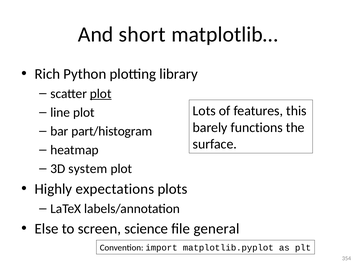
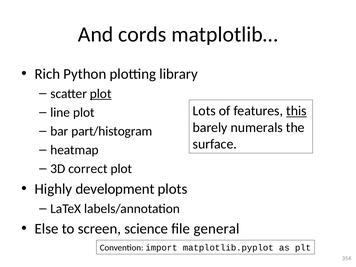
short: short -> cords (142, 34)
this underline: none -> present (296, 111)
functions: functions -> numerals (257, 128)
system: system -> correct (88, 169)
expectations: expectations -> development (115, 189)
